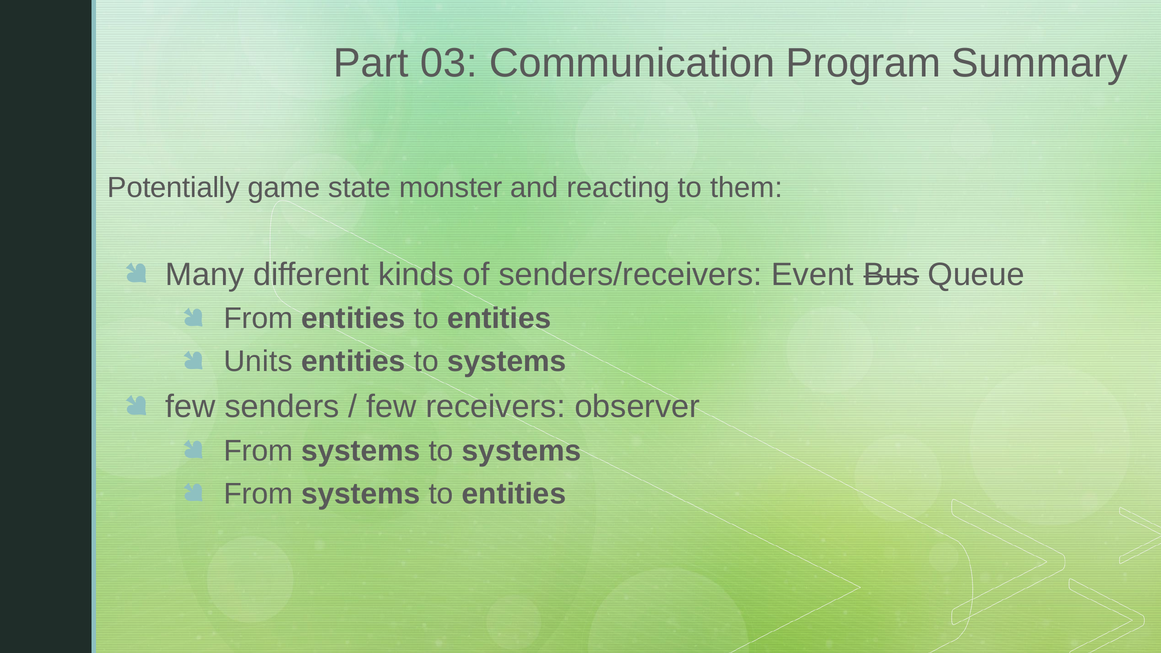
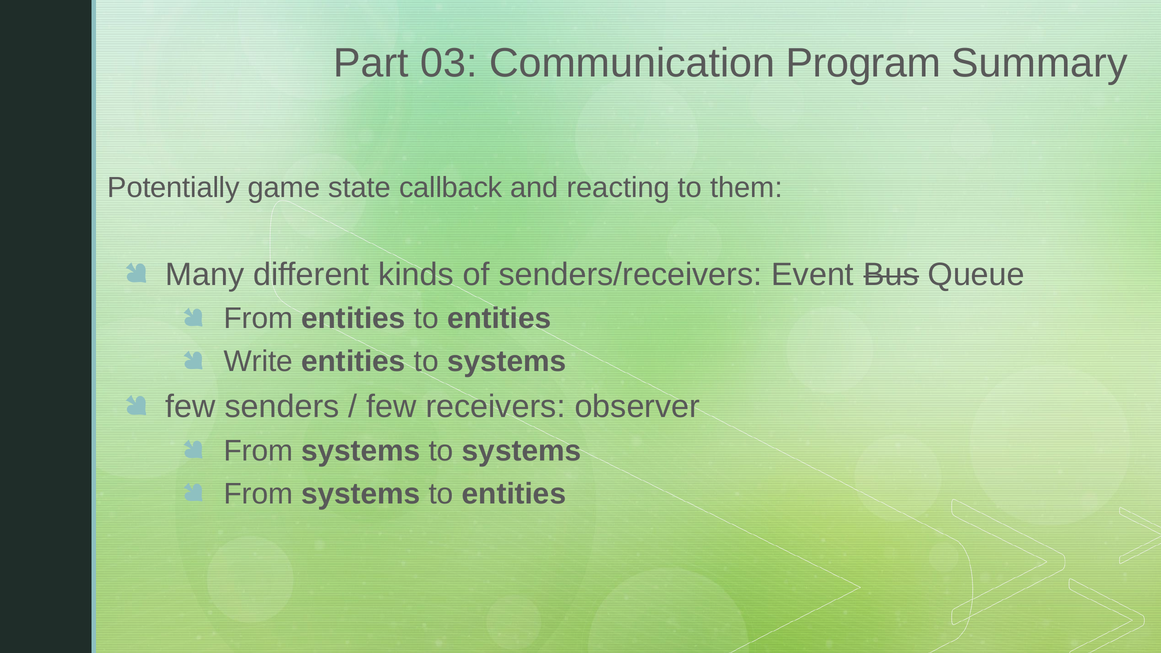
monster: monster -> callback (451, 188)
Units: Units -> Write (258, 362)
